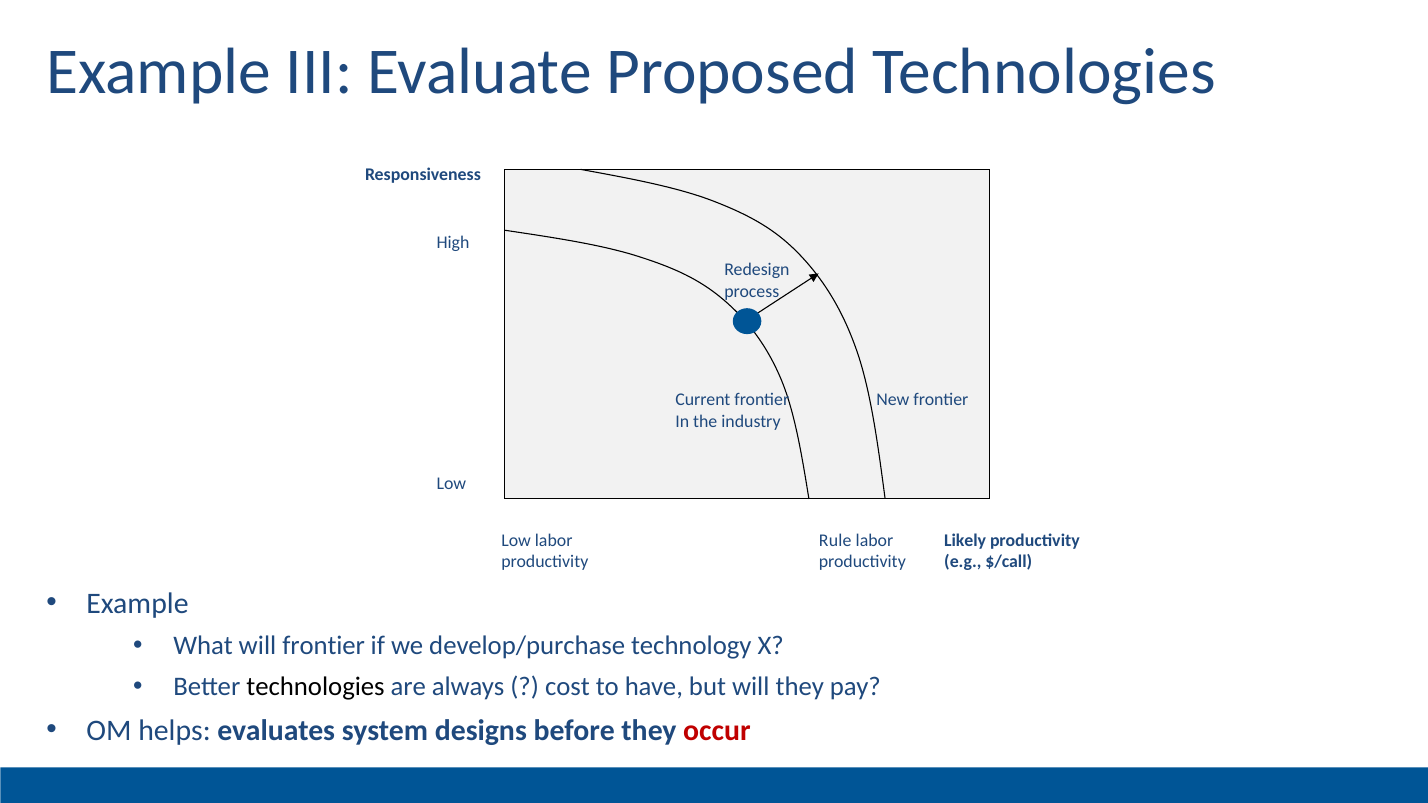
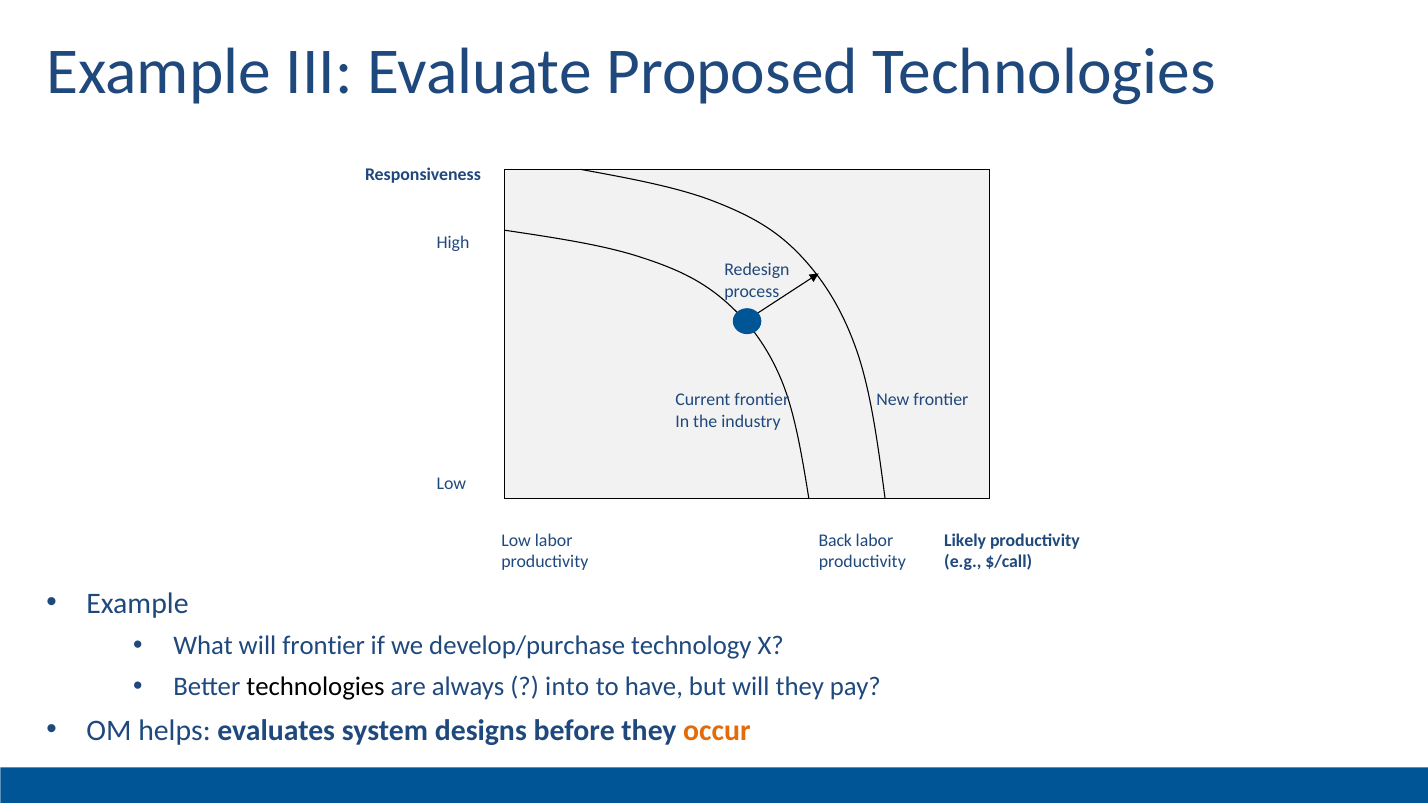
Rule: Rule -> Back (835, 541)
cost: cost -> into (567, 687)
occur colour: red -> orange (717, 730)
